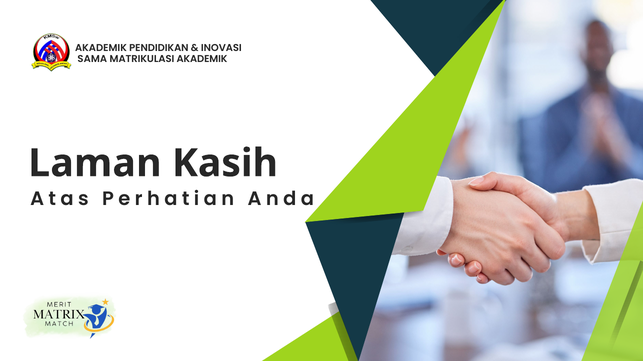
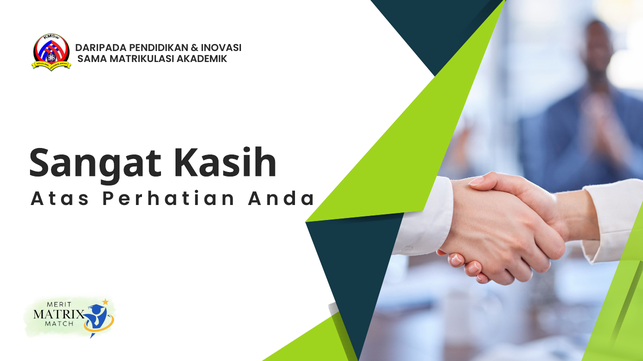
AKADEMIK: AKADEMIK -> DARIPADA (101, 48)
Laman: Laman -> Sangat (95, 164)
